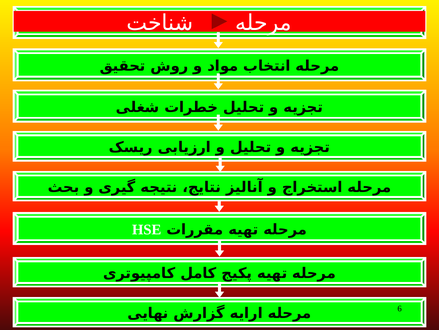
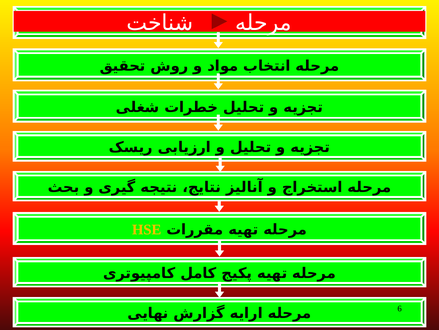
HSE colour: white -> yellow (147, 229)
